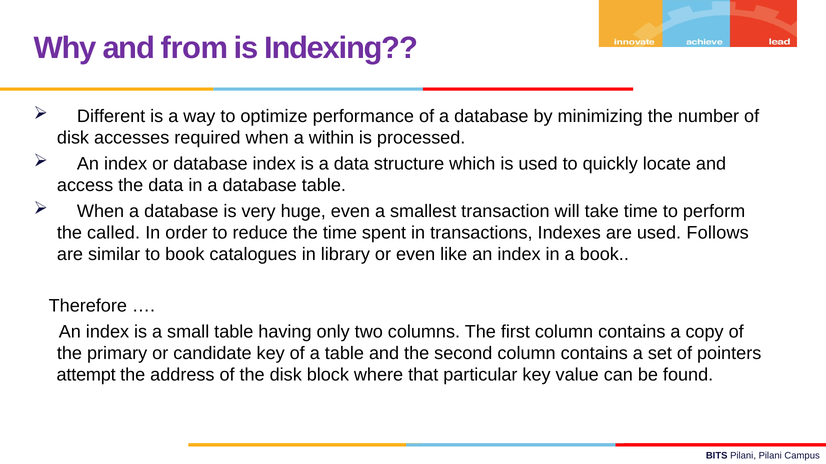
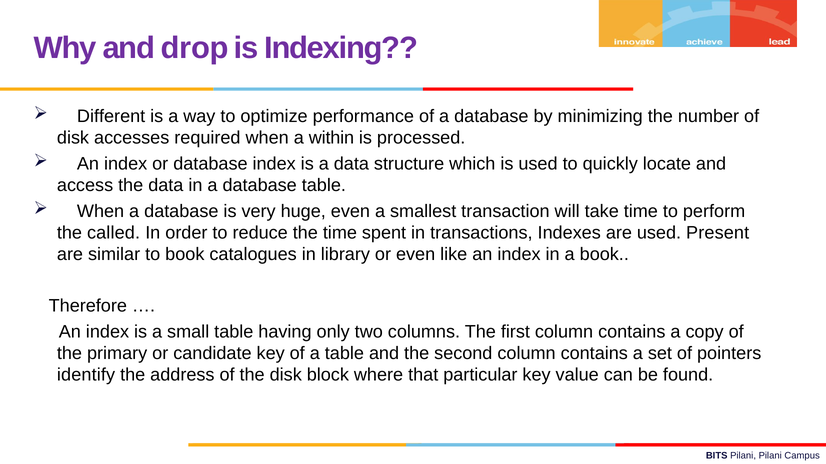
from: from -> drop (195, 48)
Follows: Follows -> Present (718, 233)
attempt: attempt -> identify (86, 376)
